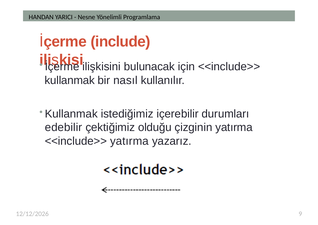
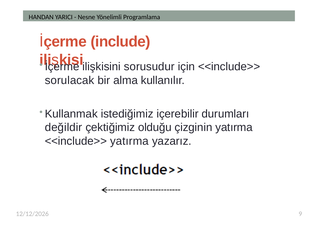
bulunacak: bulunacak -> sorusudur (149, 67)
kullanmak: kullanmak -> sorulacak (70, 80)
nasıl: nasıl -> alma (126, 80)
edebilir: edebilir -> değildir (64, 127)
